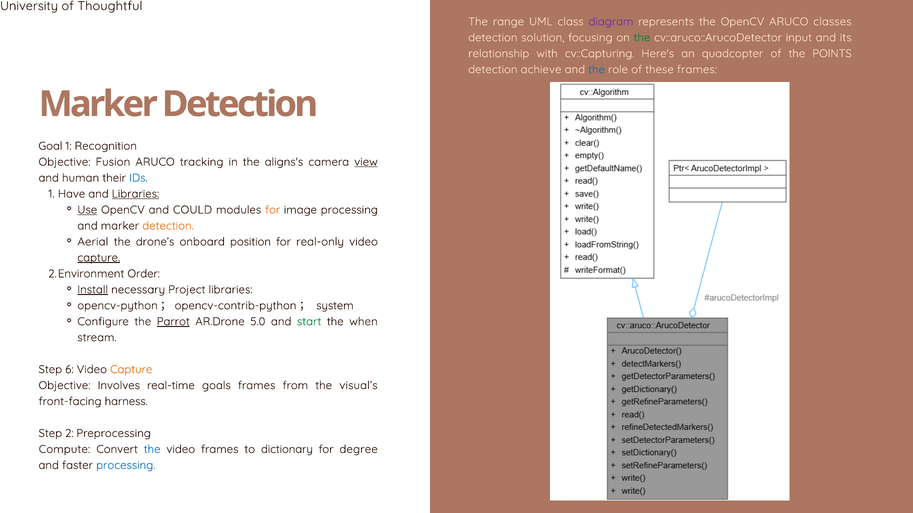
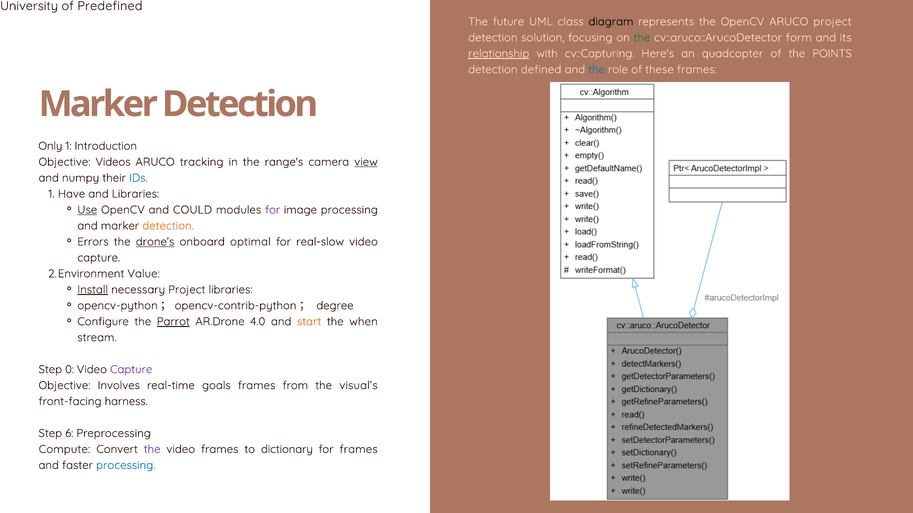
Thoughtful: Thoughtful -> Predefined (110, 6)
range: range -> future (509, 22)
diagram colour: purple -> black (611, 22)
ARUCO classes: classes -> project (832, 22)
input: input -> form (799, 38)
relationship underline: none -> present (499, 54)
achieve: achieve -> defined (541, 70)
Goal: Goal -> Only (50, 146)
Recognition: Recognition -> Introduction (106, 146)
Fusion: Fusion -> Videos (113, 162)
aligns's: aligns's -> range's (284, 162)
human: human -> numpy (81, 178)
Libraries underline: present -> none (135, 194)
for colour: orange -> purple (273, 210)
Aerial: Aerial -> Errors (93, 242)
drone’s underline: none -> present (155, 242)
position: position -> optimal (250, 242)
real-only: real-only -> real-slow (320, 242)
capture underline: present -> none (99, 258)
Order: Order -> Value (144, 274)
system: system -> degree (335, 306)
5.0: 5.0 -> 4.0 (258, 322)
start colour: green -> orange (309, 322)
6: 6 -> 0 (69, 370)
Capture colour: orange -> purple (131, 370)
2: 2 -> 6 (69, 434)
the colour: blue -> purple (152, 450)
for degree: degree -> frames (359, 450)
